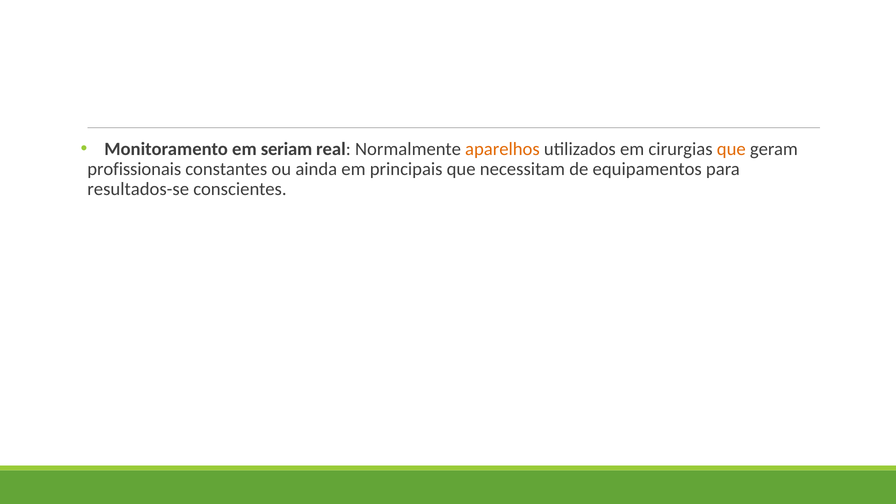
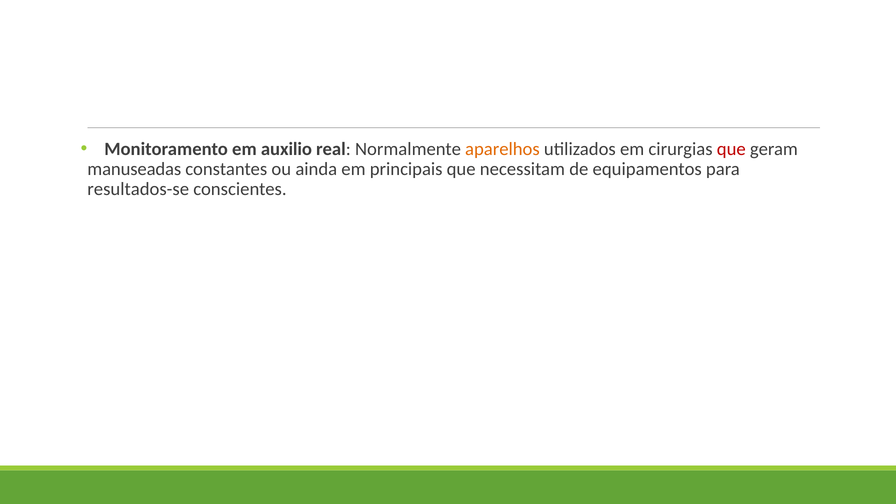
seriam: seriam -> auxilio (286, 149)
que colour: orange -> red (731, 149)
profissionais: profissionais -> manuseadas (134, 169)
